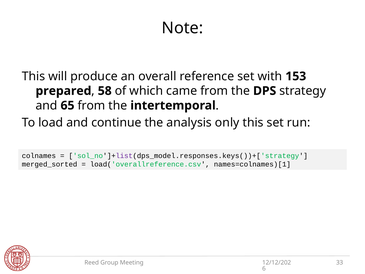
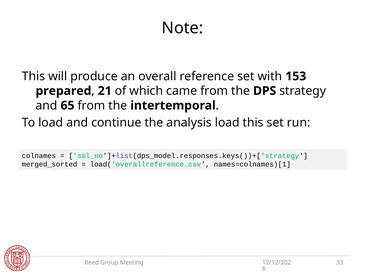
58: 58 -> 21 (105, 91)
analysis only: only -> load (227, 122)
